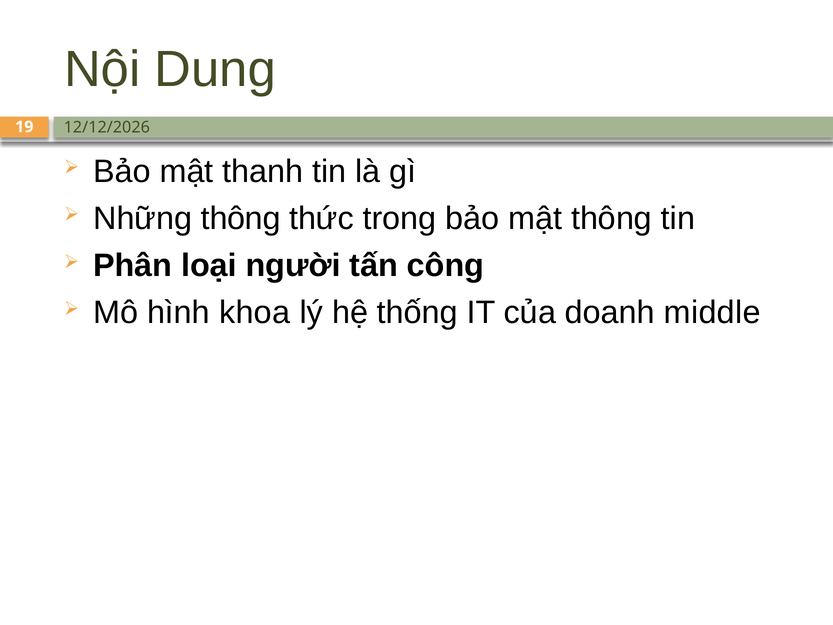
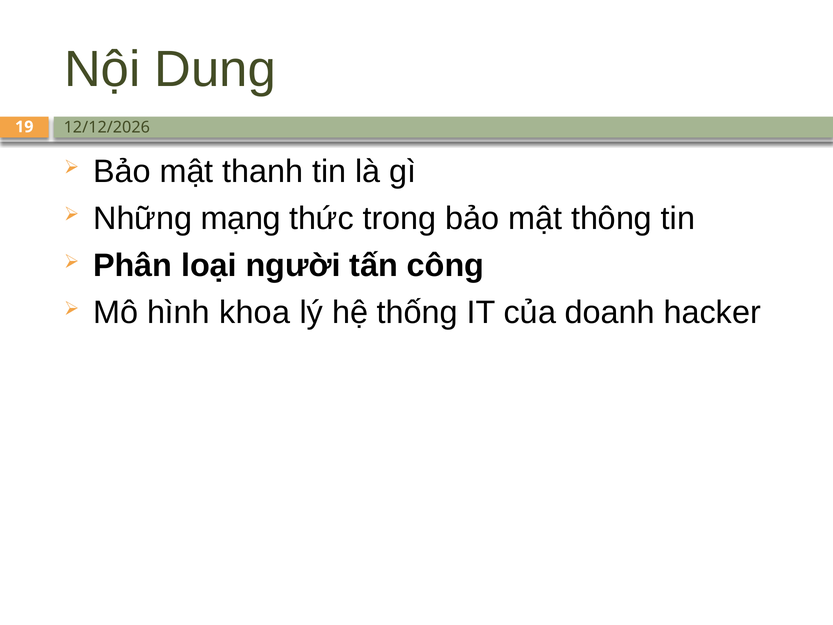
Những thông: thông -> mạng (241, 219)
middle: middle -> hacker (712, 313)
